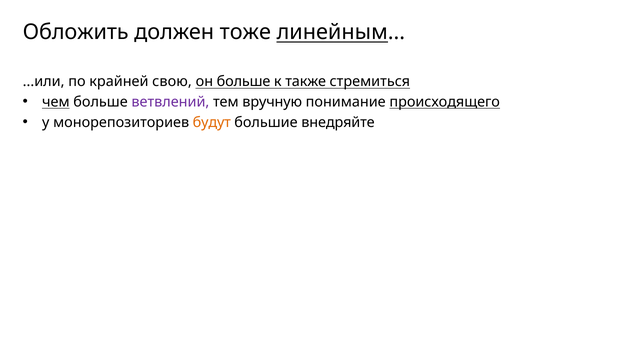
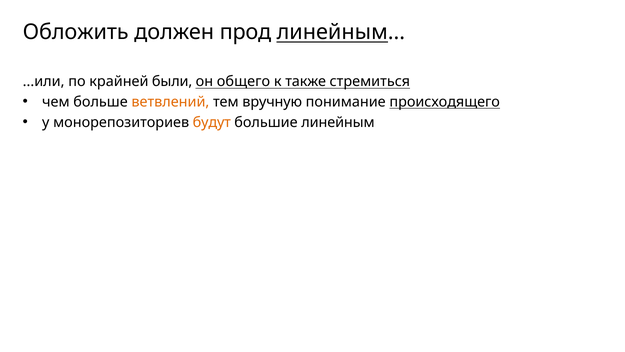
тоже: тоже -> прод (245, 32)
свою: свою -> были (172, 82)
он больше: больше -> общего (243, 82)
чем underline: present -> none (56, 102)
ветвлений colour: purple -> orange (170, 102)
большие внедряйте: внедряйте -> линейным (338, 123)
